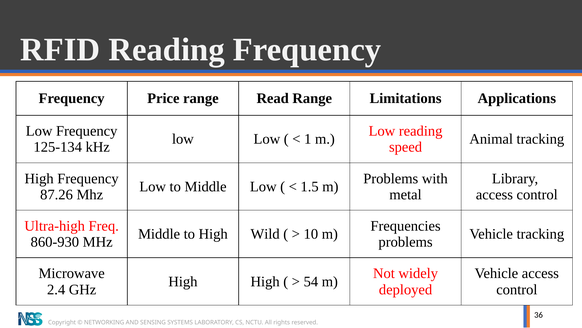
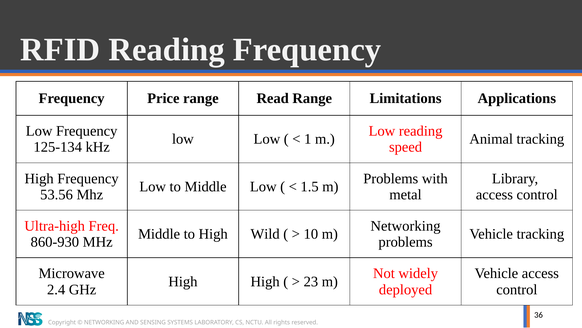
87.26: 87.26 -> 53.56 (57, 194)
Frequencies: Frequencies -> Networking (405, 226)
54: 54 -> 23 (311, 281)
